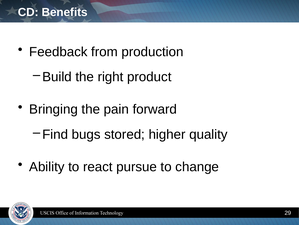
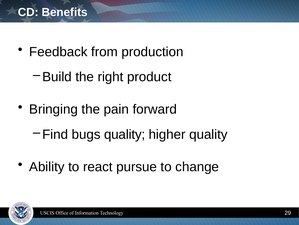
bugs stored: stored -> quality (125, 134)
